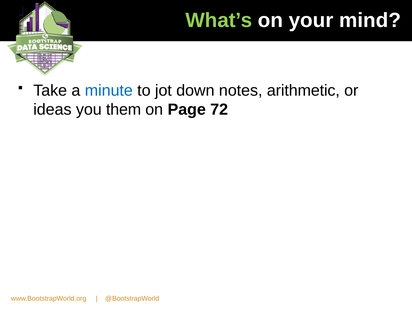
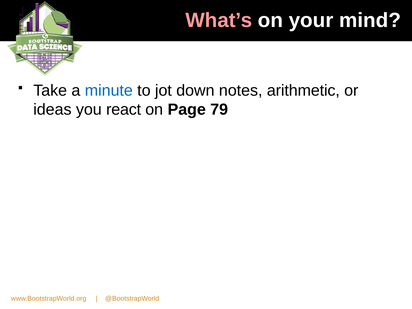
What’s colour: light green -> pink (219, 20)
them: them -> react (124, 110)
72: 72 -> 79 (219, 110)
